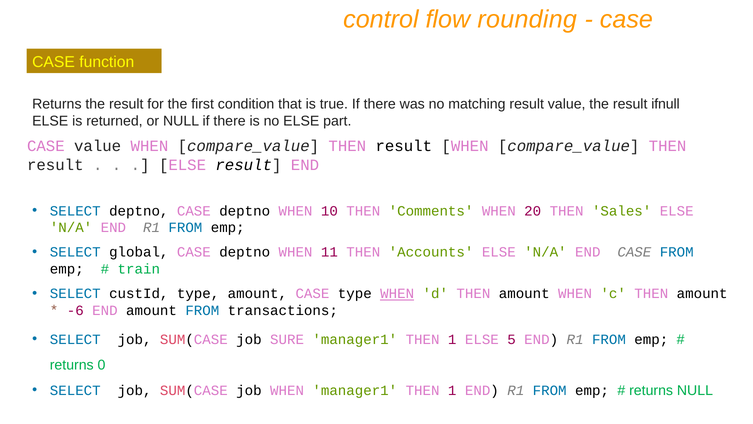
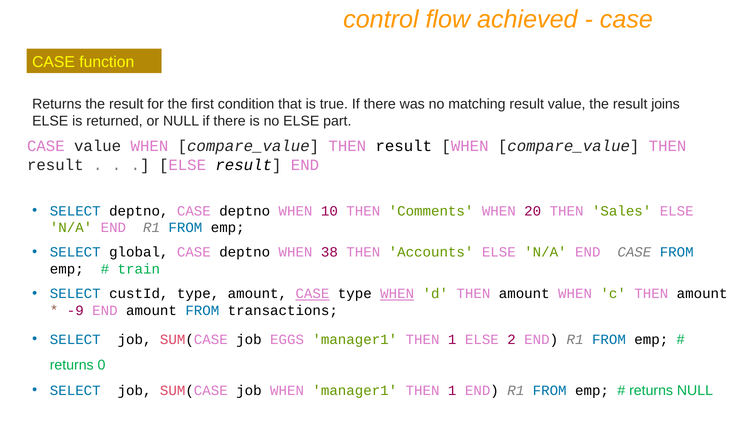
rounding: rounding -> achieved (527, 20)
ifnull: ifnull -> joins (665, 104)
11: 11 -> 38 (329, 252)
CASE underline: none -> present (312, 293)
-6: -6 -> -9 (75, 310)
SURE: SURE -> EGGS (287, 339)
5: 5 -> 2 (512, 339)
